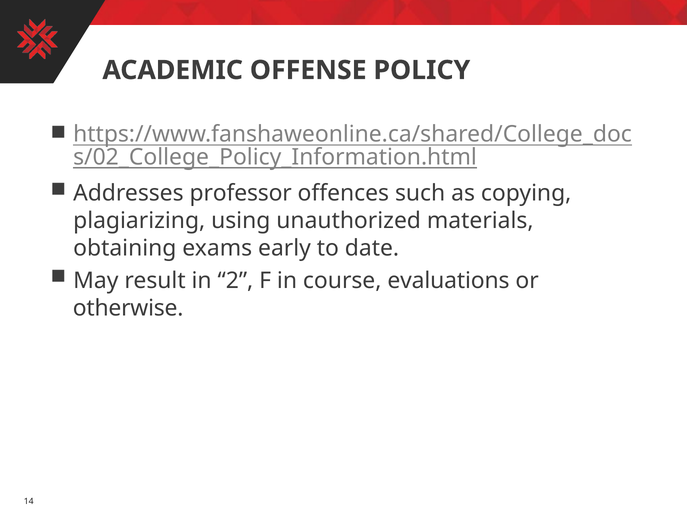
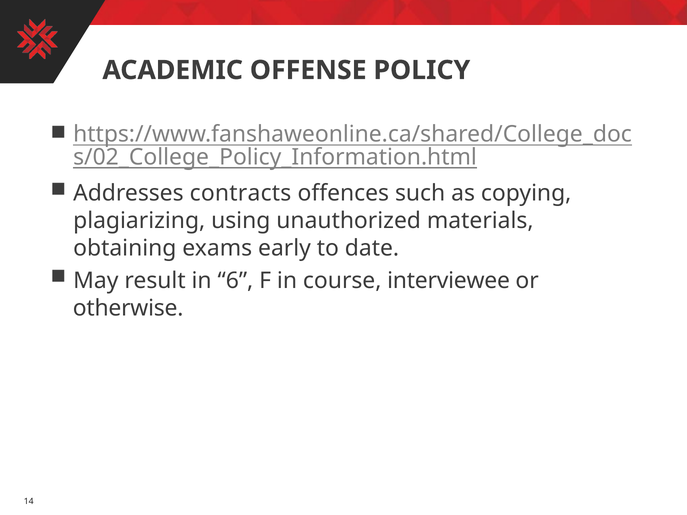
professor: professor -> contracts (241, 193)
2: 2 -> 6 (235, 281)
evaluations: evaluations -> interviewee (449, 281)
